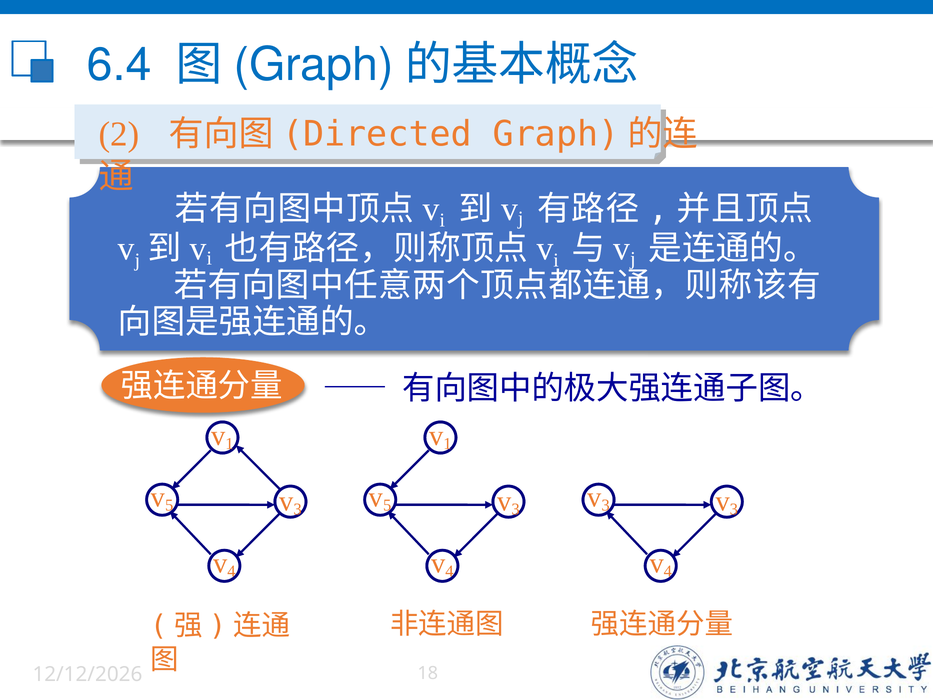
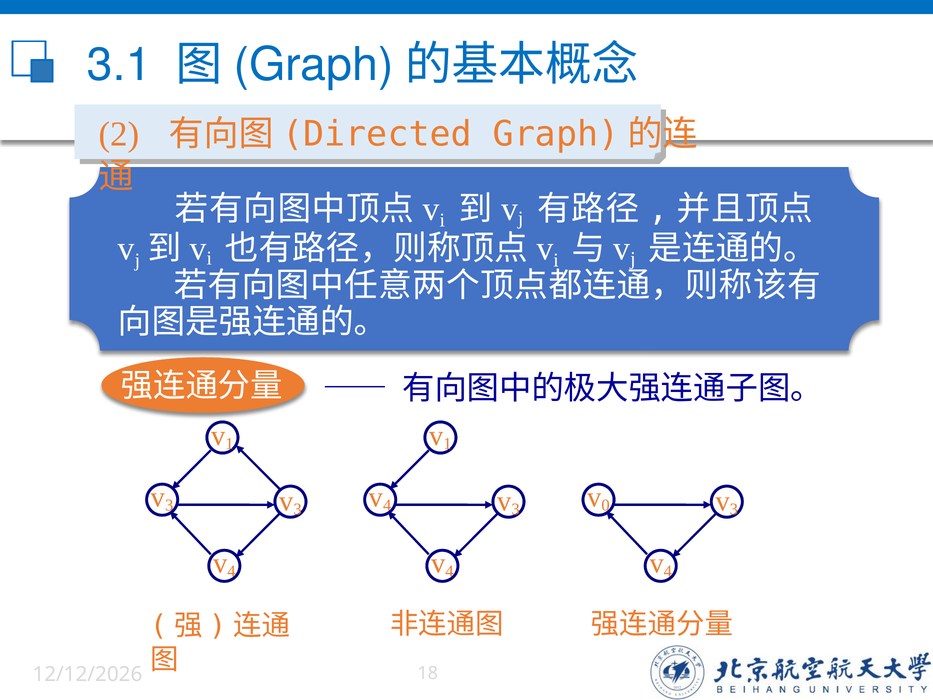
6.4: 6.4 -> 3.1 (119, 65)
5: 5 -> 3 (169, 505)
5: 5 -> 4 (387, 505)
3: 3 -> 0 (606, 505)
